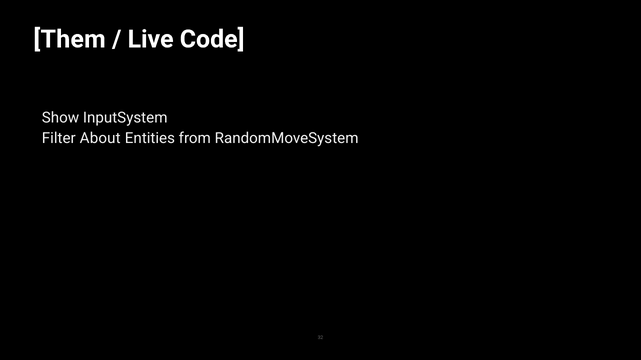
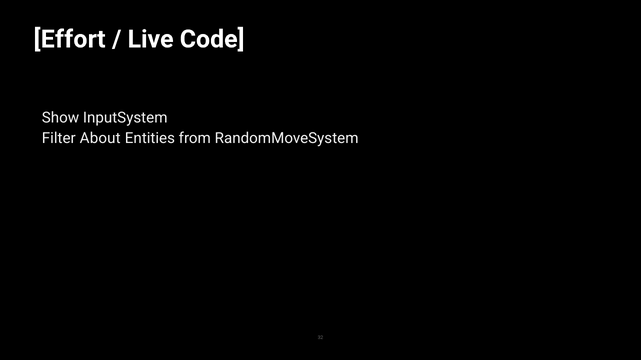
Them: Them -> Effort (70, 39)
